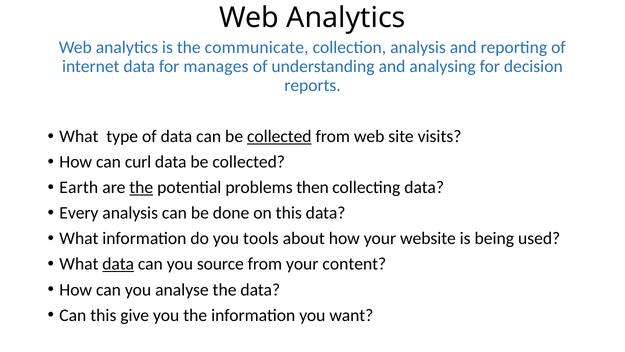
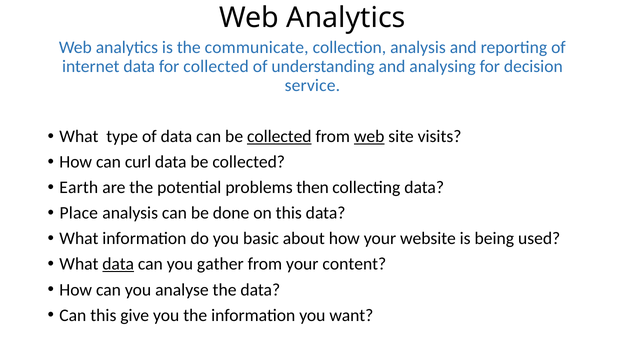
for manages: manages -> collected (216, 66)
reports: reports -> service (312, 85)
web underline: none -> present (369, 136)
the underline: present -> none (141, 187)
Every: Every -> Place (79, 213)
tools: tools -> basic (261, 238)
source: source -> gather (220, 264)
